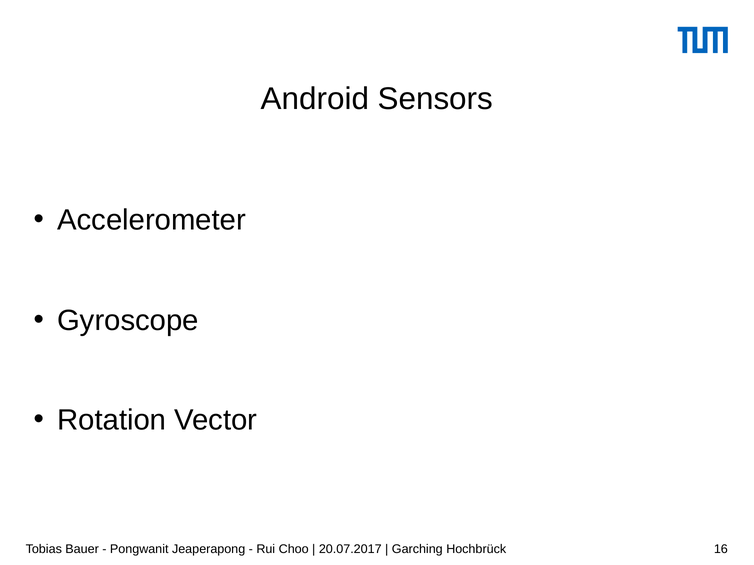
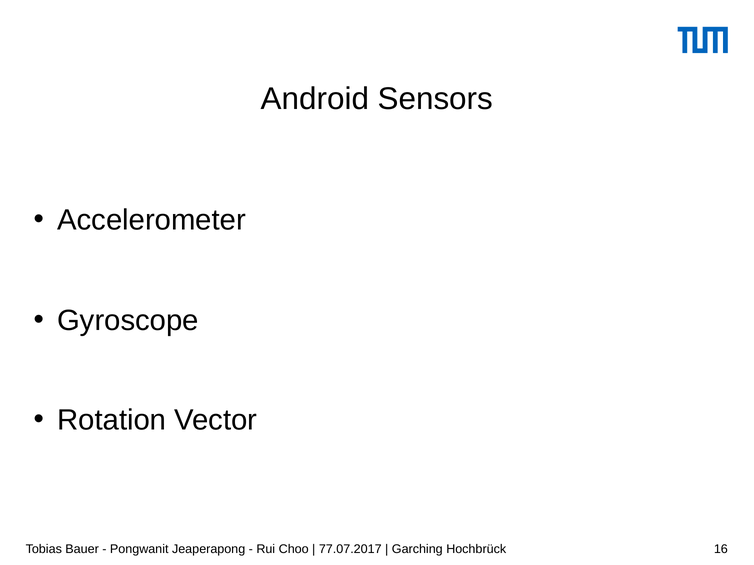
20.07.2017: 20.07.2017 -> 77.07.2017 (350, 550)
